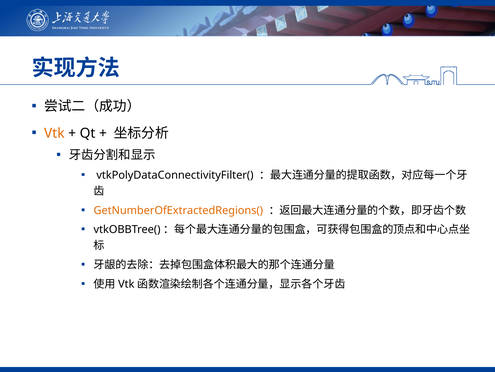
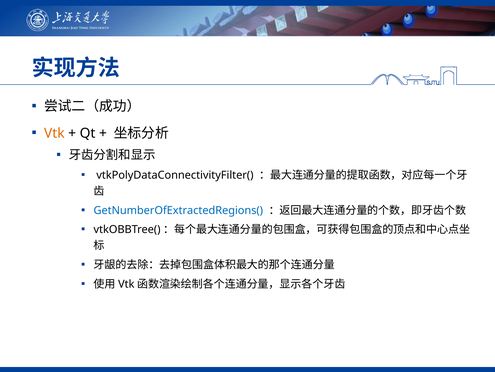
GetNumberOfExtractedRegions( colour: orange -> blue (178, 210)
